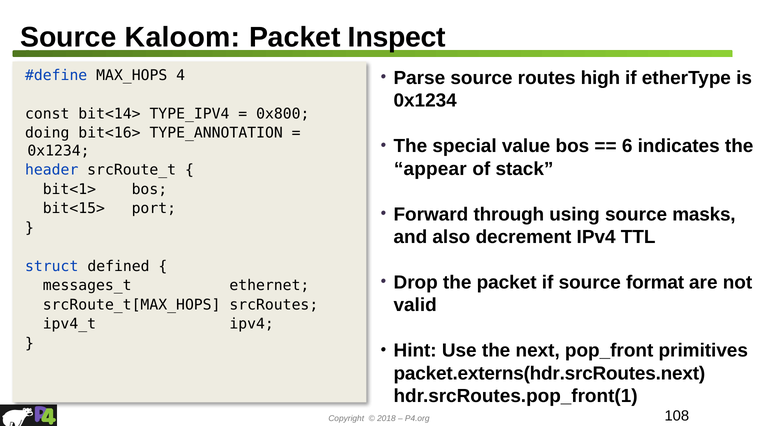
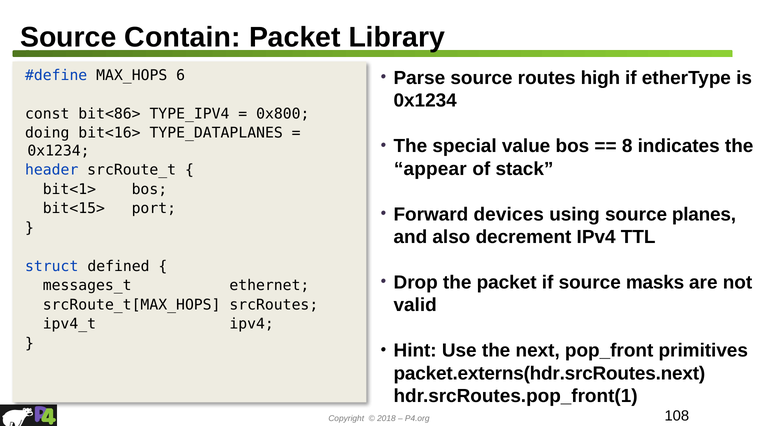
Kaloom: Kaloom -> Contain (183, 37)
Inspect: Inspect -> Library (397, 37)
4: 4 -> 6 (181, 75)
bit<14>: bit<14> -> bit<86> (109, 114)
TYPE_ANNOTATION: TYPE_ANNOTATION -> TYPE_DATAPLANES (216, 133)
6: 6 -> 8 (627, 146)
through: through -> devices (509, 214)
masks: masks -> planes (704, 214)
format: format -> masks (655, 283)
